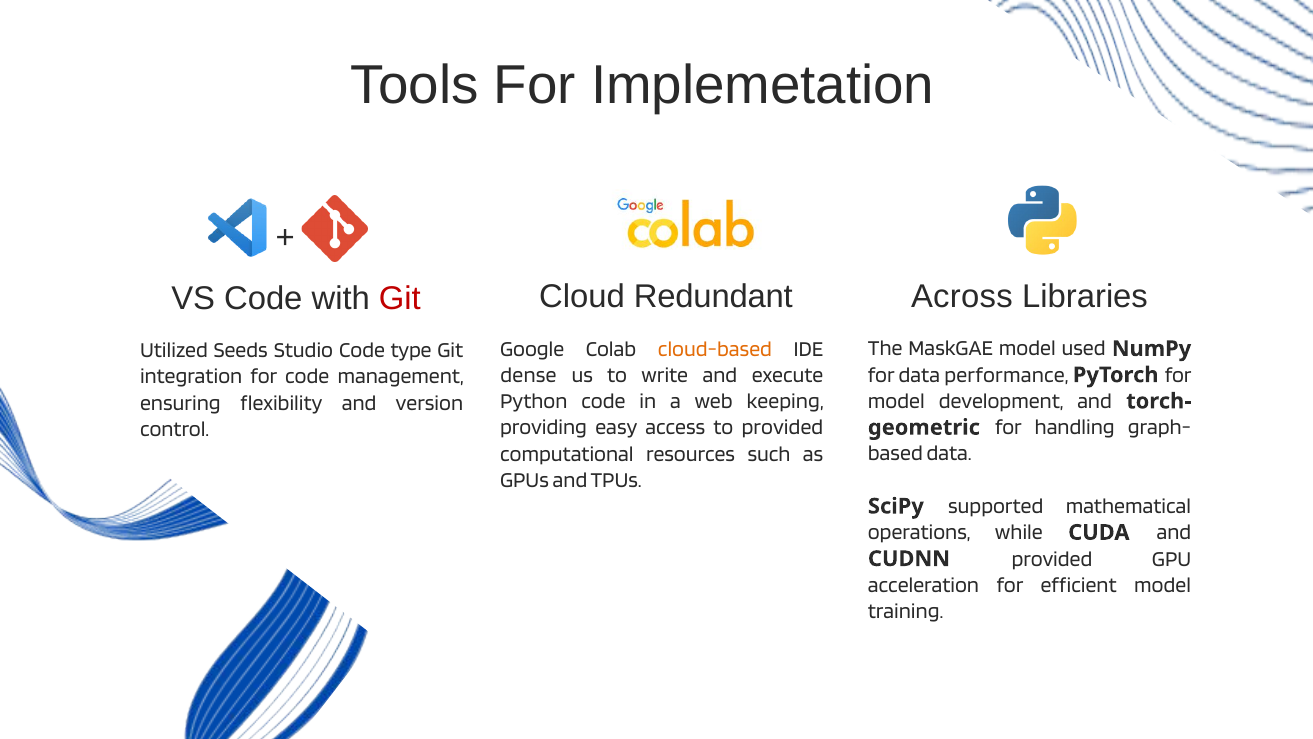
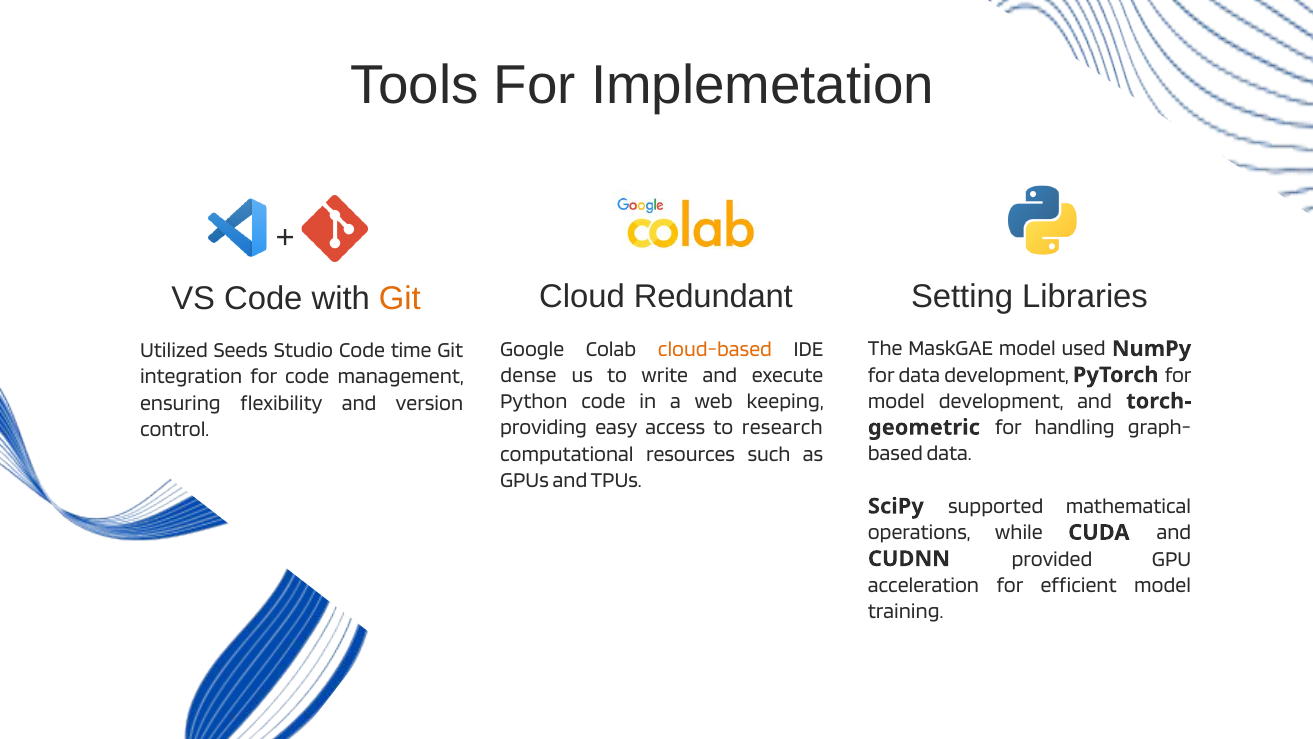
Across: Across -> Setting (962, 297)
Git colour: red -> orange (400, 298)
type: type -> time (411, 350)
data performance: performance -> development (1007, 375)
to provided: provided -> research (782, 427)
